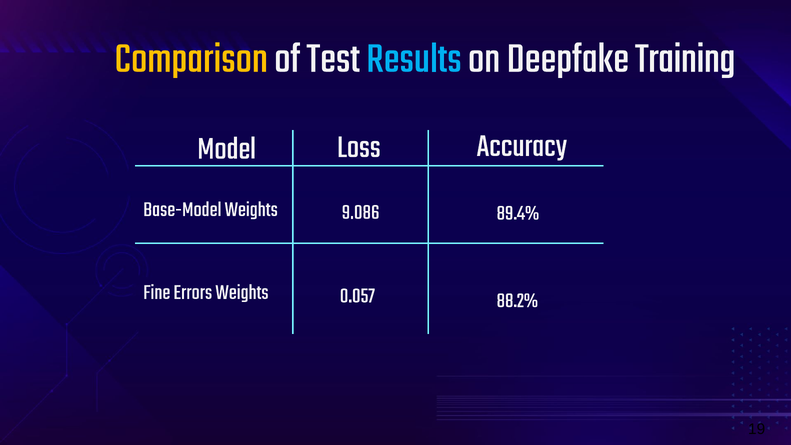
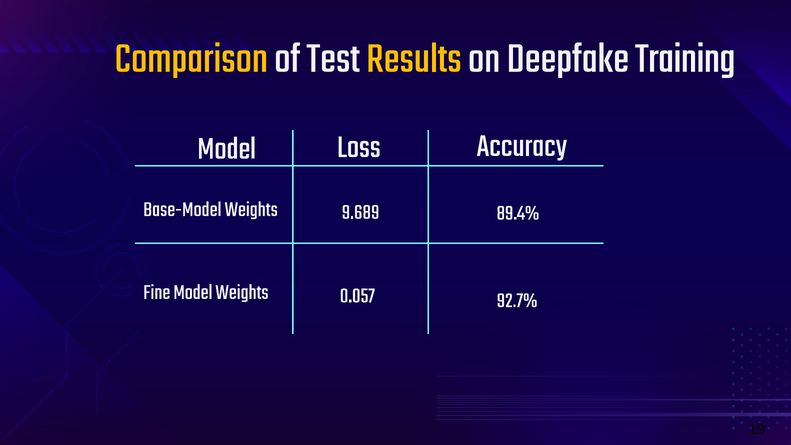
Results colour: light blue -> yellow (414, 57)
9.086: 9.086 -> 9.689 (361, 212)
Fine Errors: Errors -> Model (193, 292)
88.2%: 88.2% -> 92.7% (517, 300)
